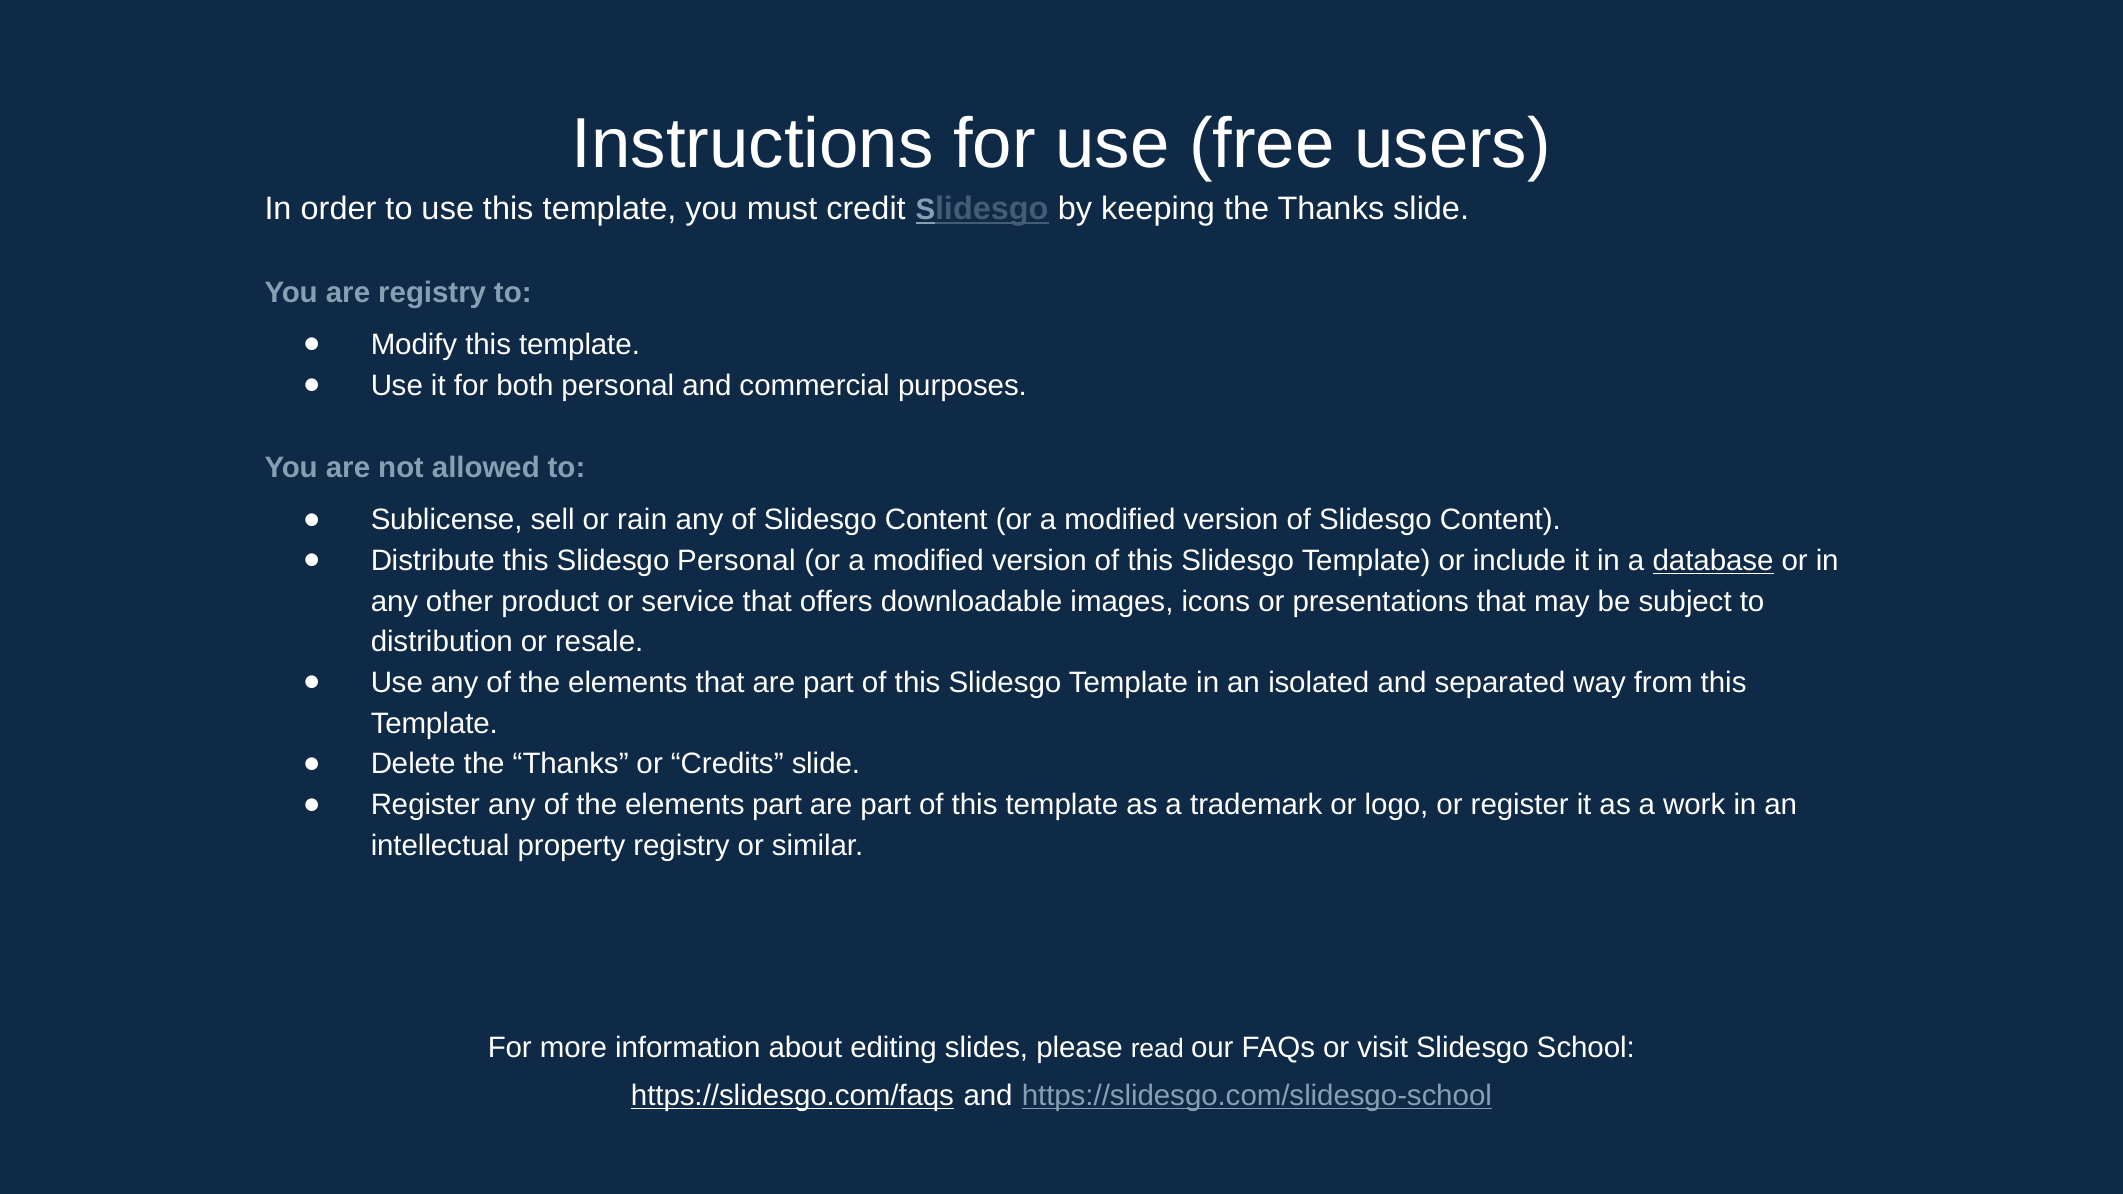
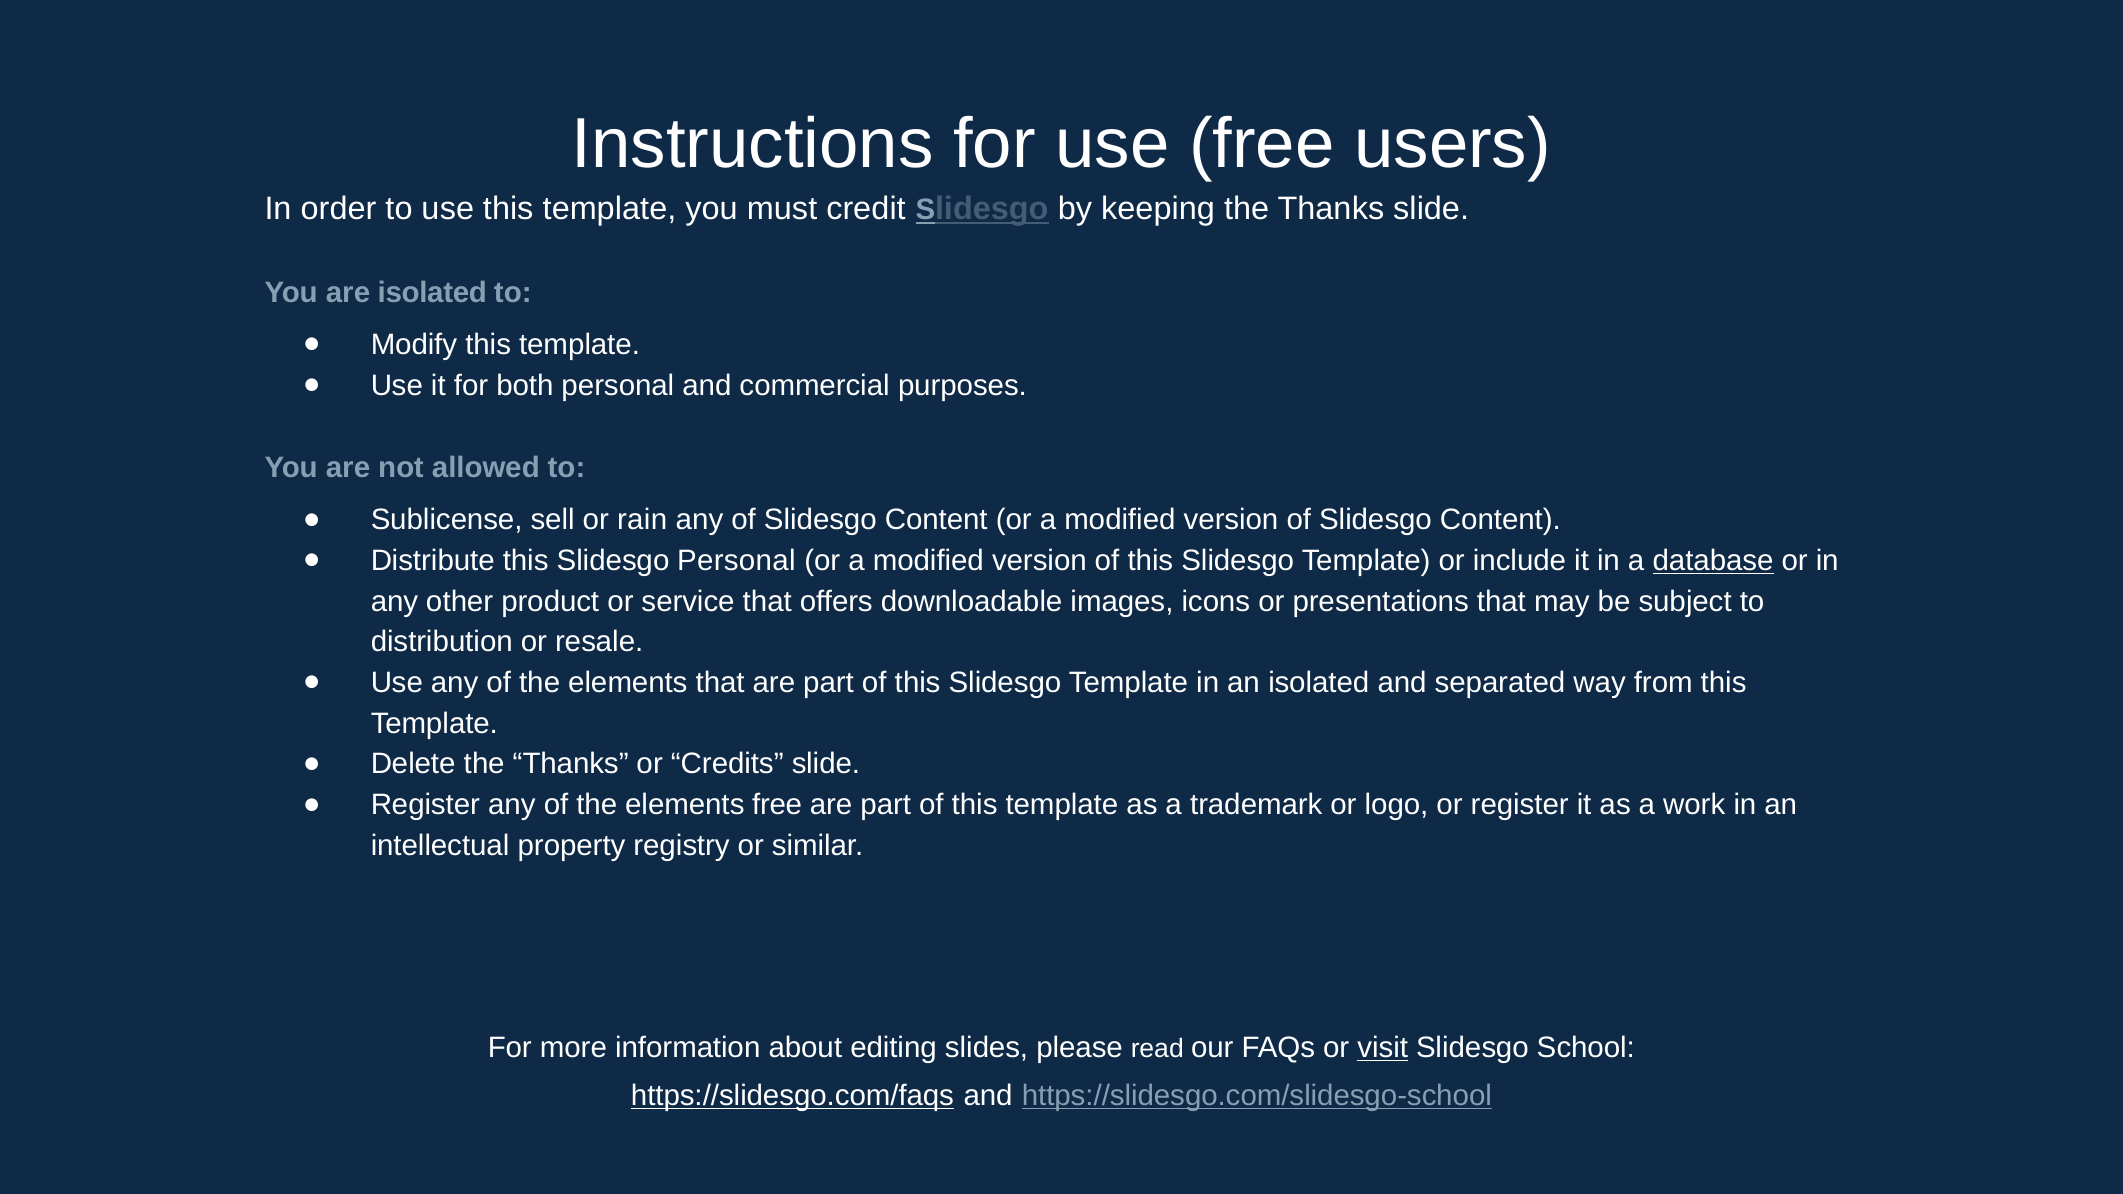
are registry: registry -> isolated (432, 292)
elements part: part -> free (777, 805)
visit underline: none -> present (1383, 1048)
